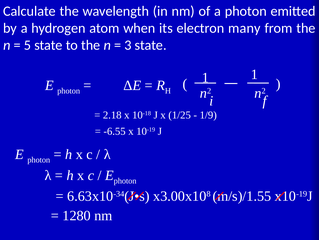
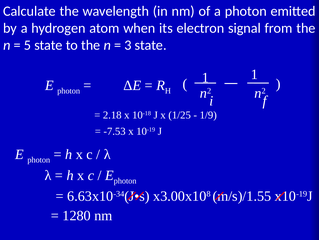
many: many -> signal (245, 28)
-6.55: -6.55 -> -7.53 (115, 131)
